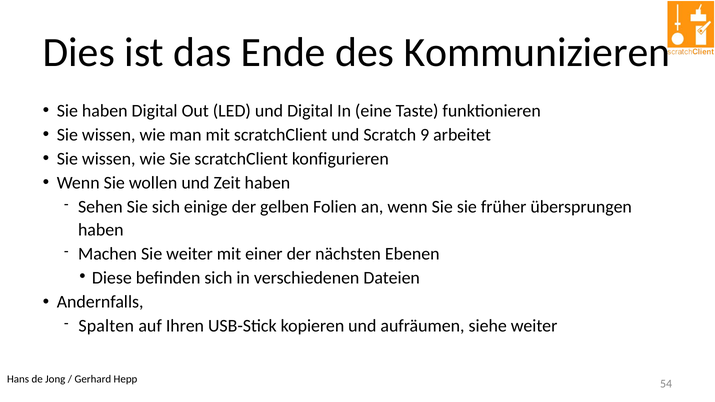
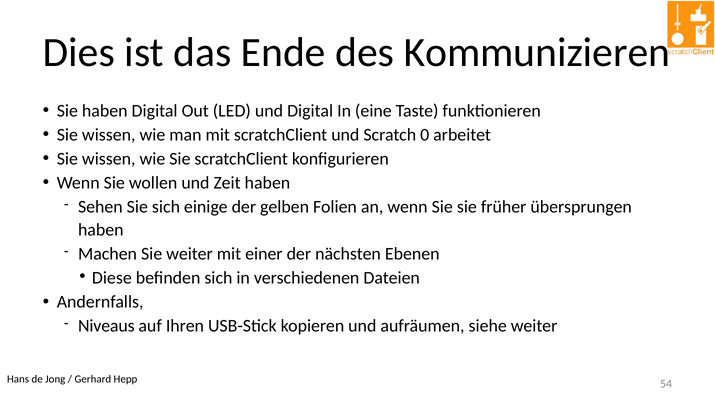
9: 9 -> 0 (425, 135)
Spalten: Spalten -> Niveaus (106, 326)
